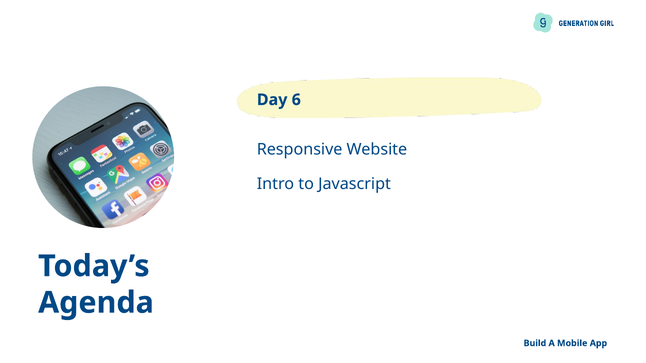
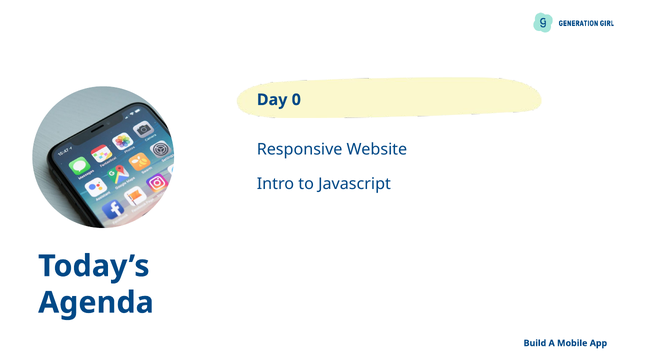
6: 6 -> 0 (296, 100)
